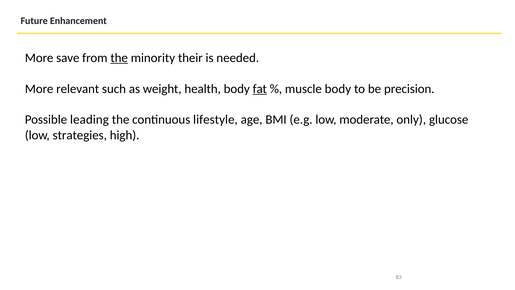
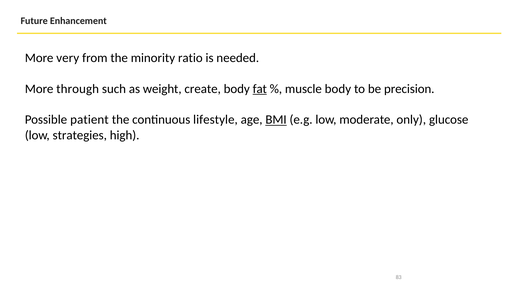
save: save -> very (68, 58)
the underline: present -> none (119, 58)
their: their -> ratio (190, 58)
relevant: relevant -> through (78, 89)
health: health -> create (203, 89)
leading: leading -> patient (89, 120)
BMI underline: none -> present (276, 120)
